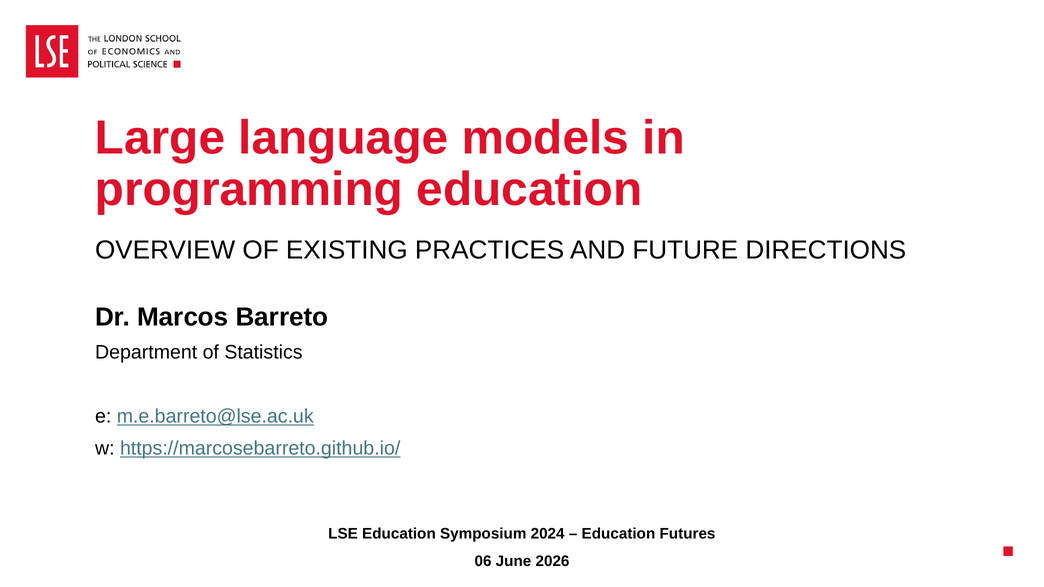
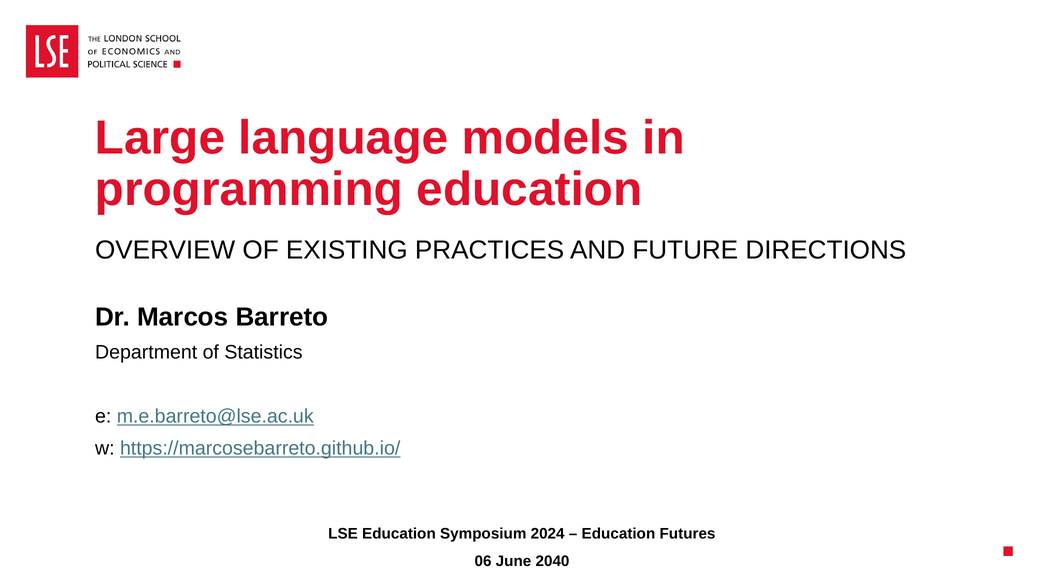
2026: 2026 -> 2040 (553, 562)
